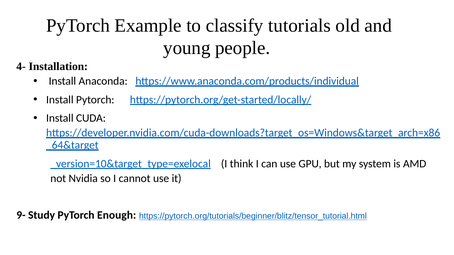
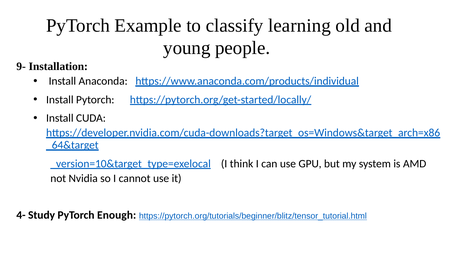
tutorials: tutorials -> learning (299, 25)
4-: 4- -> 9- (21, 67)
9-: 9- -> 4- (21, 215)
